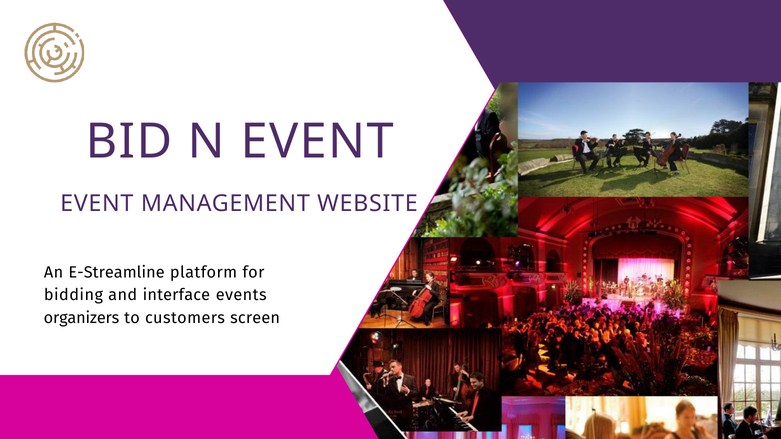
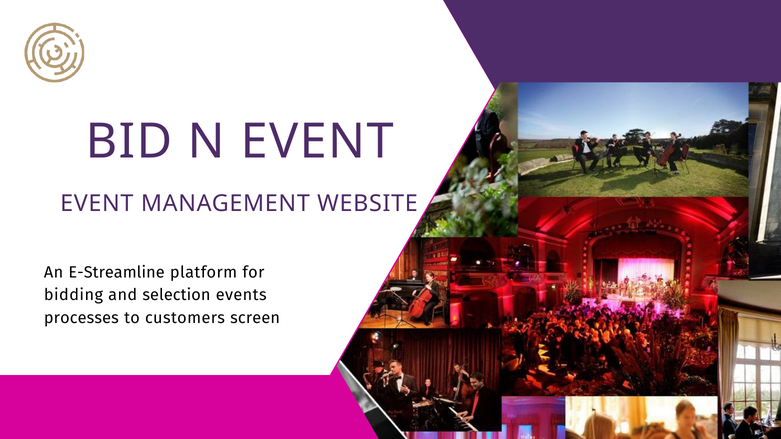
interface: interface -> selection (176, 295)
organizers: organizers -> processes (81, 318)
